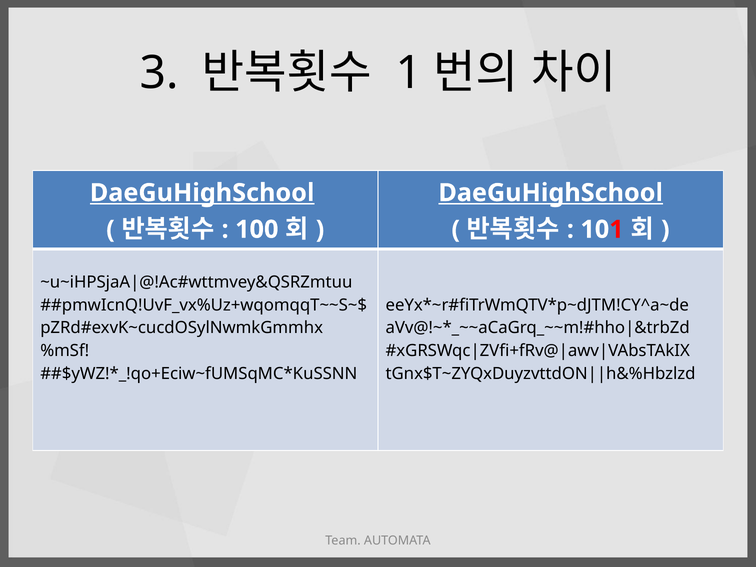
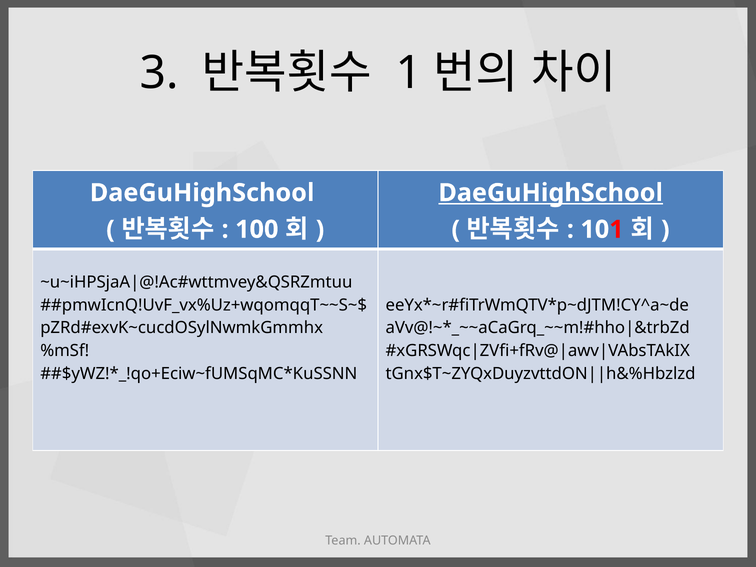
DaeGuHighSchool underline: present -> none (202, 193)
